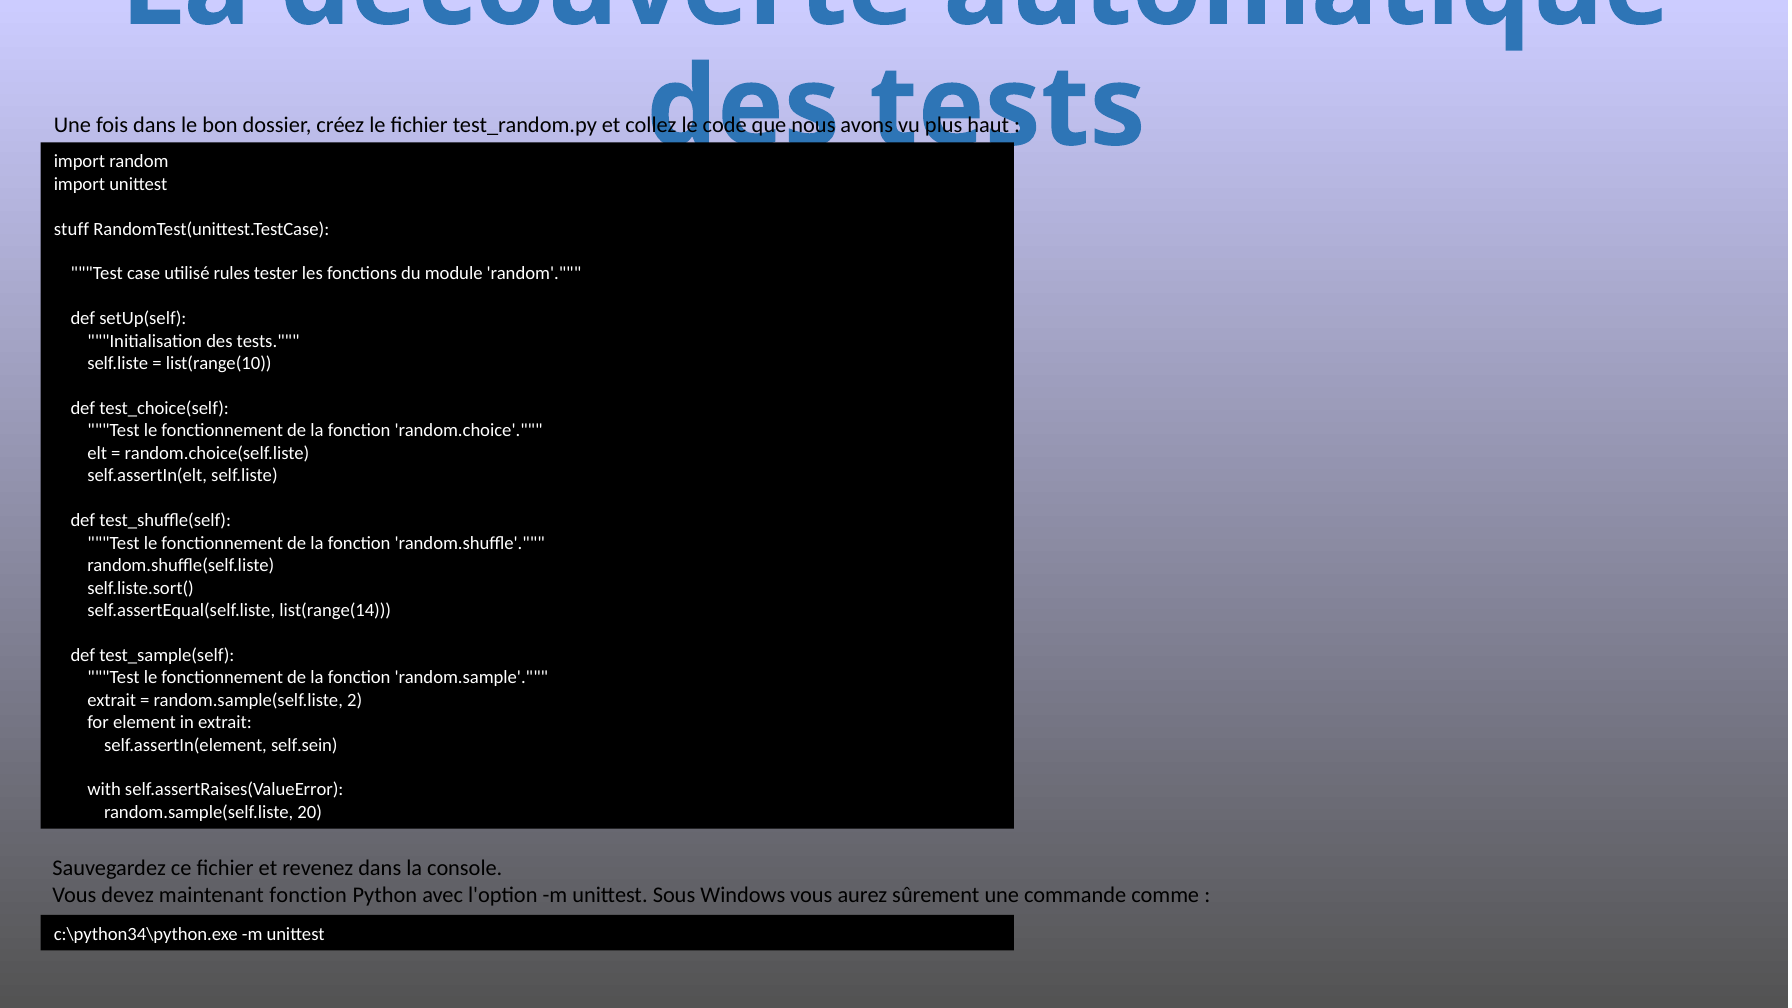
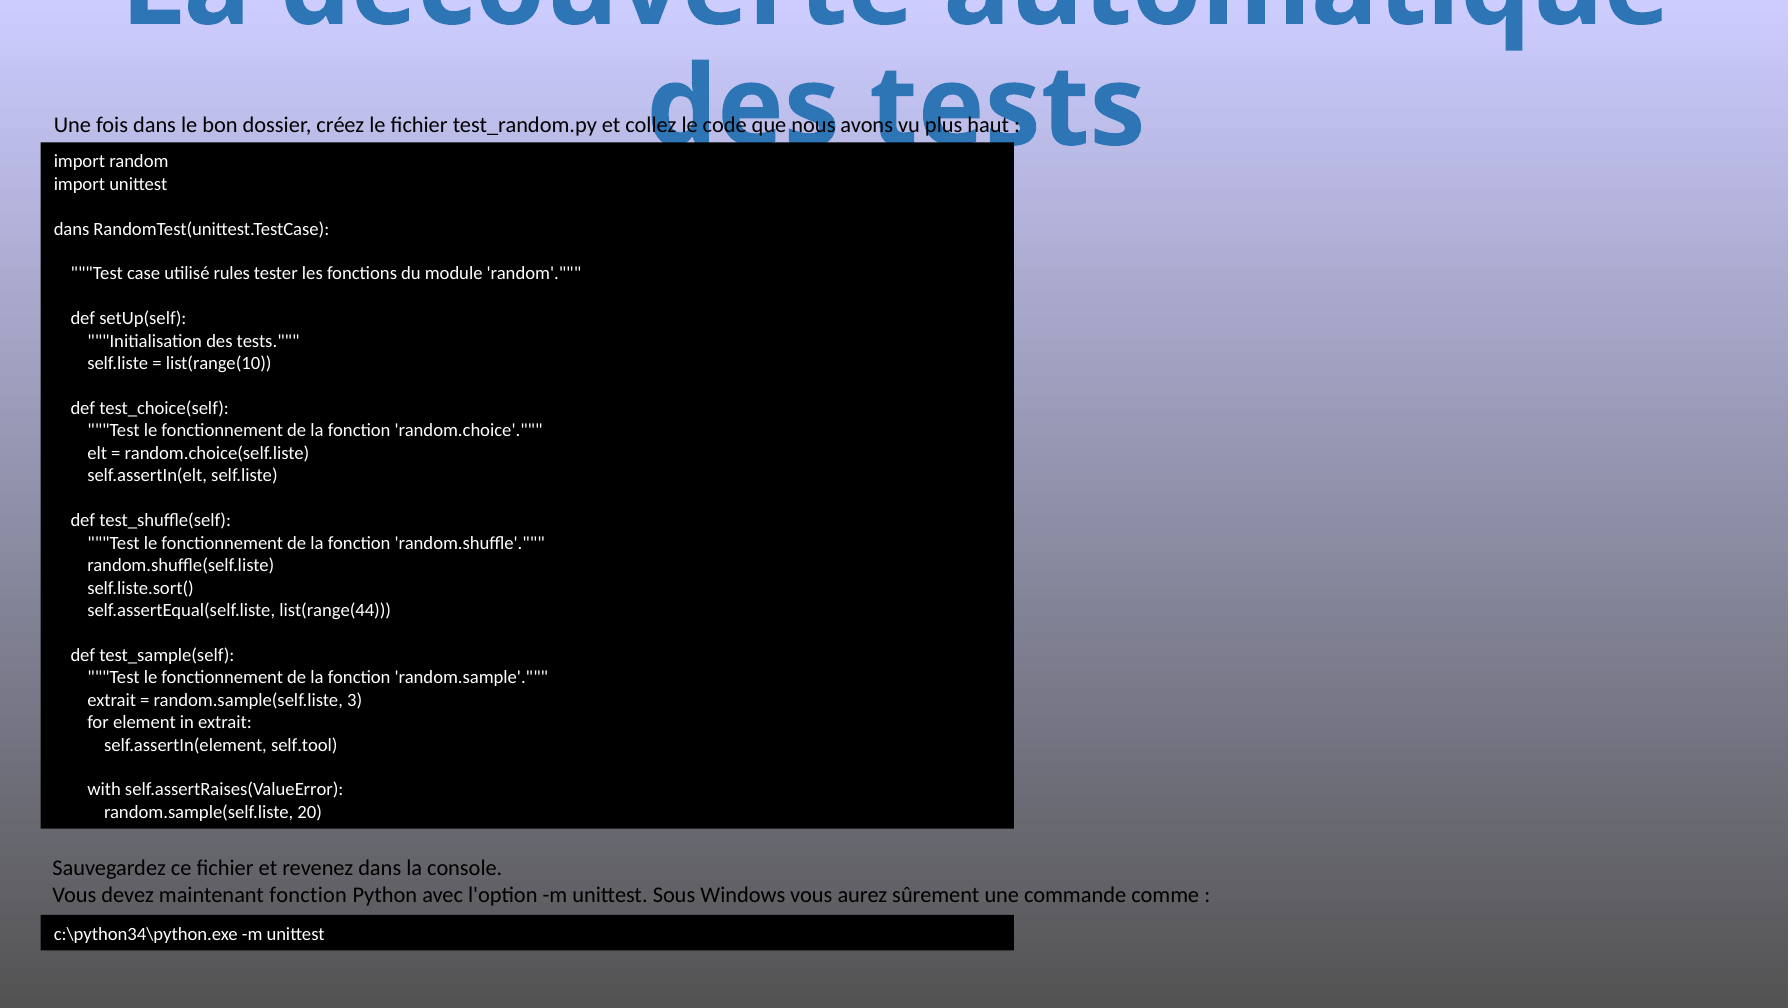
stuff: stuff -> dans (72, 229)
list(range(14: list(range(14 -> list(range(44 (335, 610)
2: 2 -> 3 (355, 700)
self.sein: self.sein -> self.tool (304, 745)
